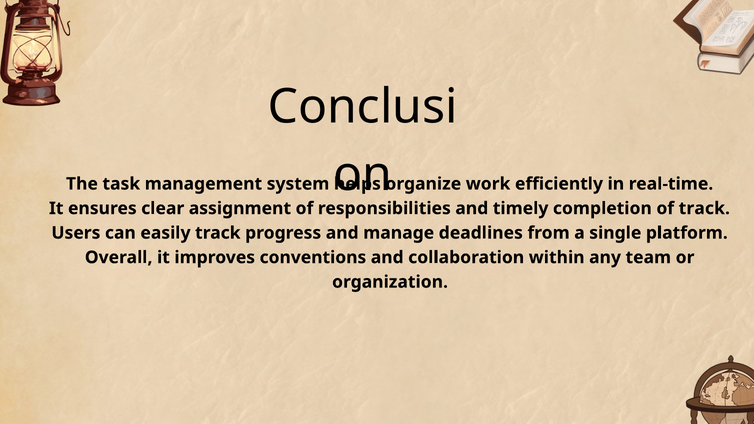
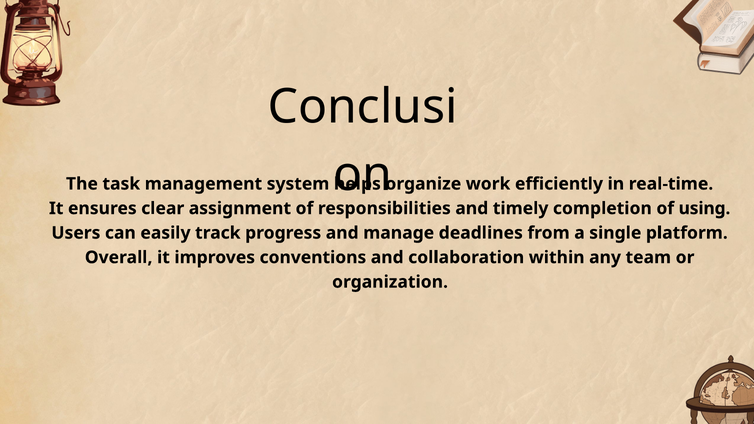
of track: track -> using (704, 208)
